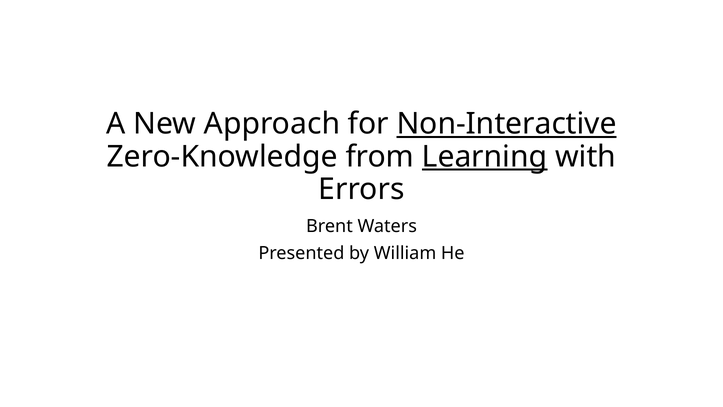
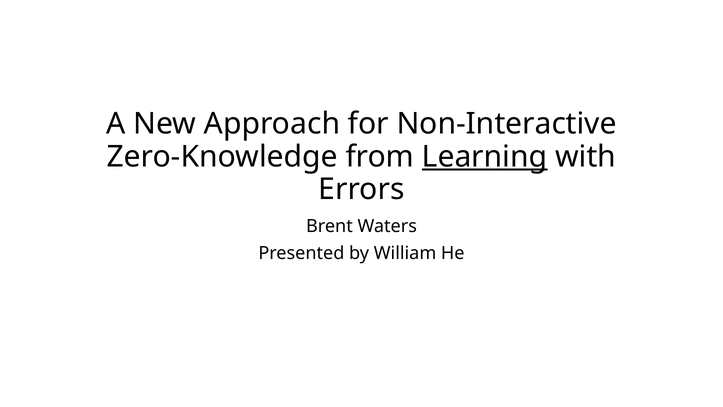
Non-Interactive underline: present -> none (507, 124)
